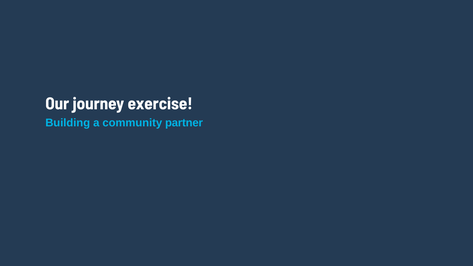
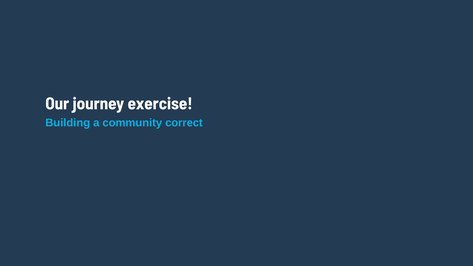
partner: partner -> correct (184, 123)
